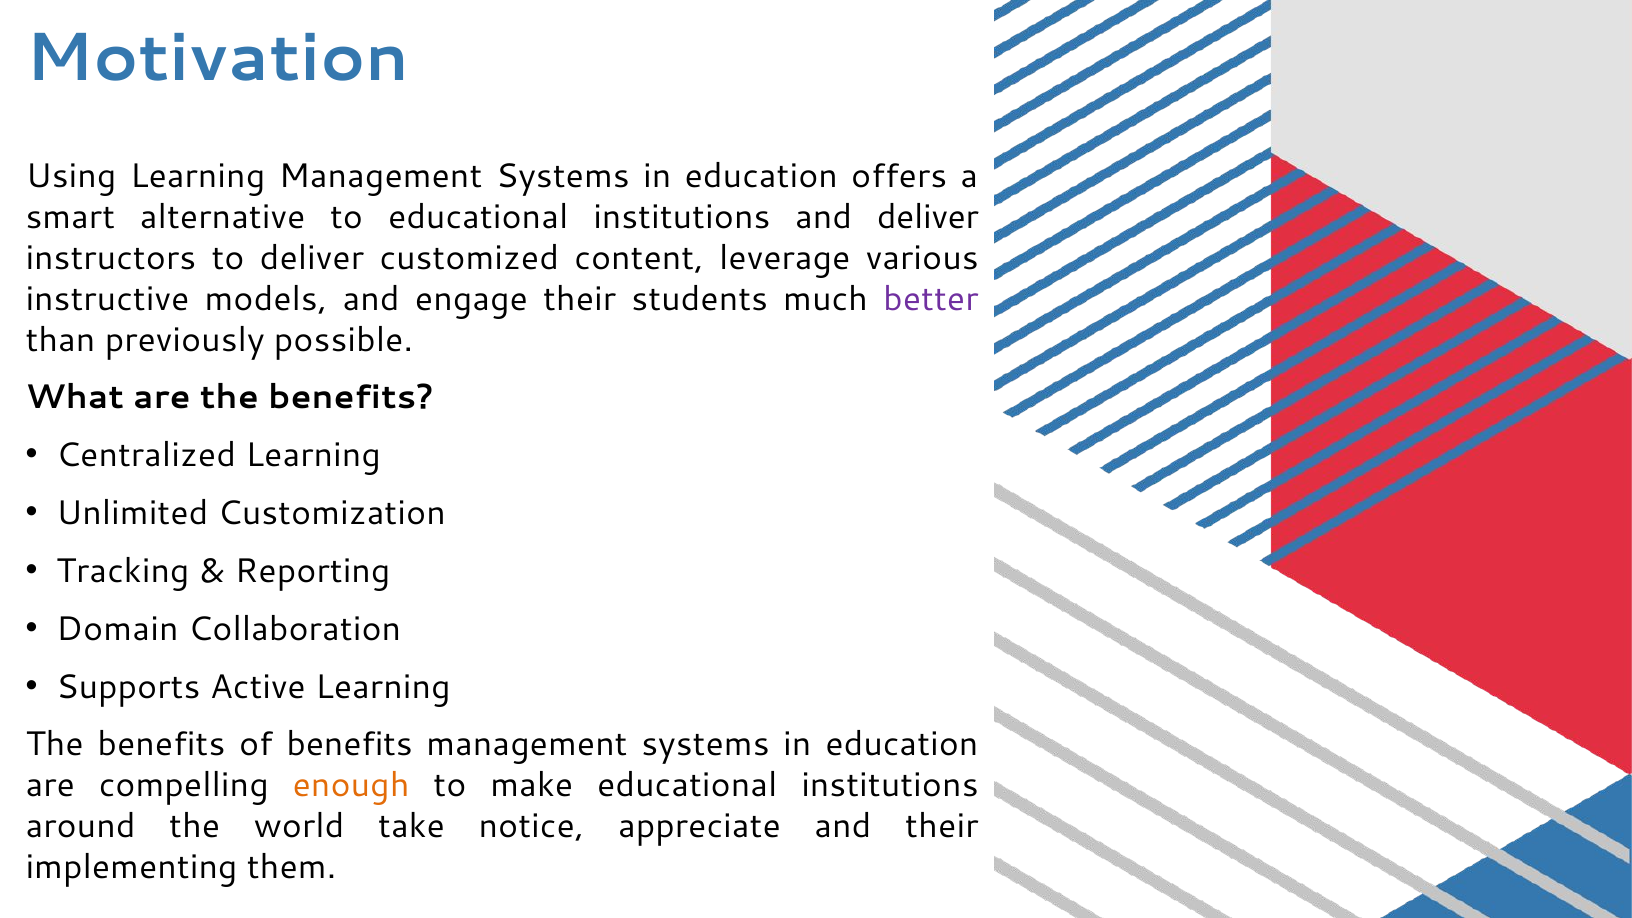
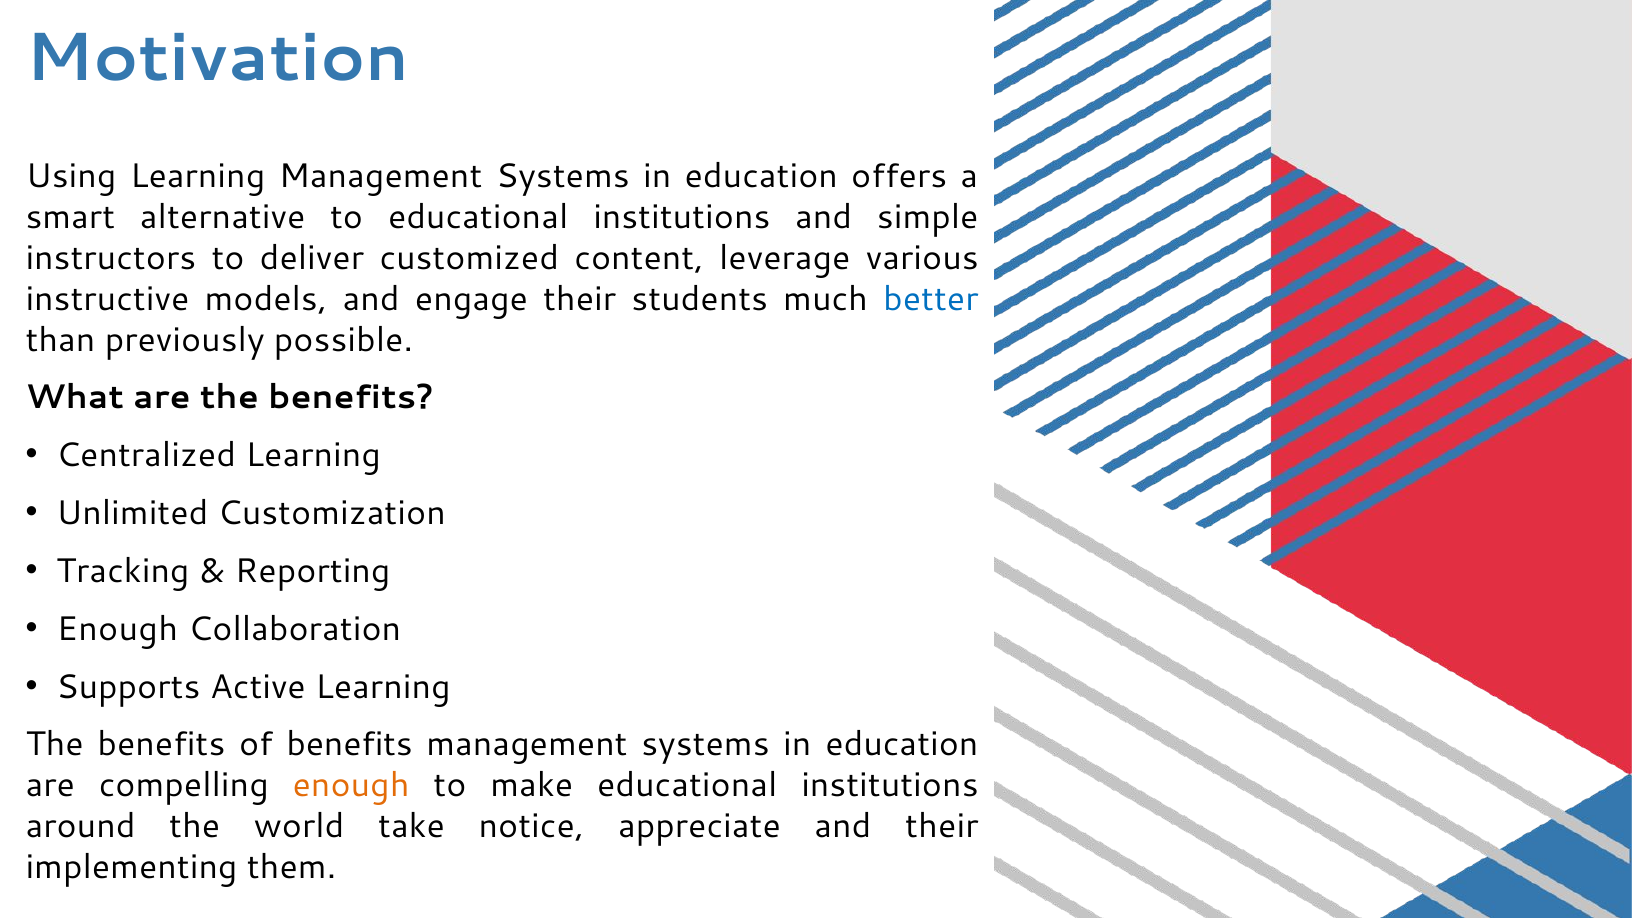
and deliver: deliver -> simple (928, 217)
better colour: purple -> blue (931, 299)
Domain: Domain -> Enough (117, 629)
